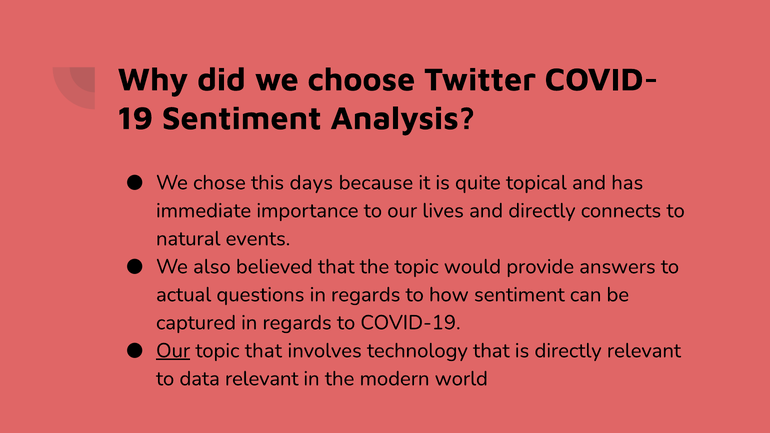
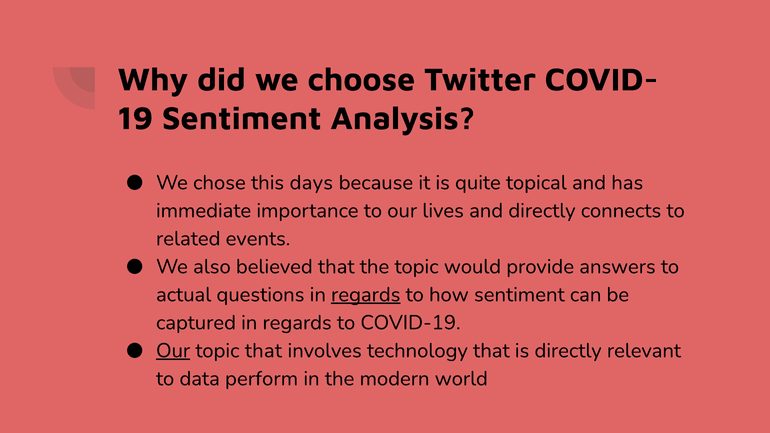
natural: natural -> related (188, 239)
regards underline: none -> present (366, 295)
data relevant: relevant -> perform (262, 379)
